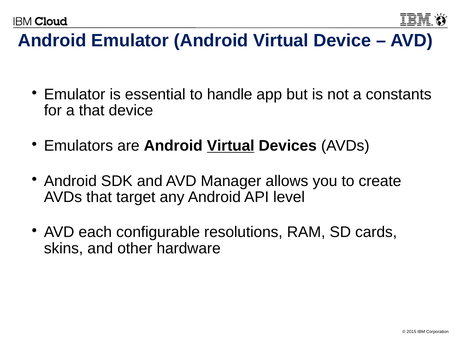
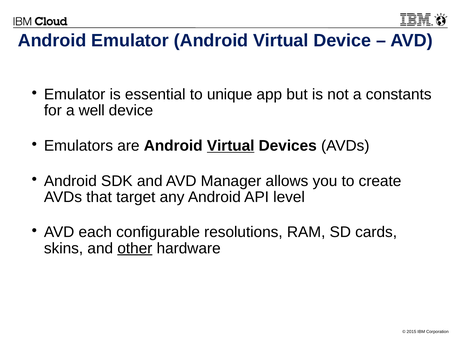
handle: handle -> unique (230, 94)
a that: that -> well (92, 110)
other underline: none -> present (135, 248)
